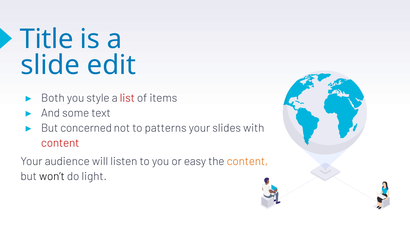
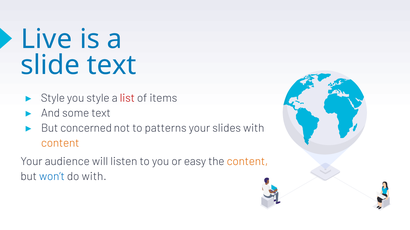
Title: Title -> Live (46, 39)
slide edit: edit -> text (112, 65)
Both: Both -> Style (53, 98)
content colour: red -> orange (60, 144)
won’t colour: black -> blue (52, 177)
do light: light -> with (94, 177)
